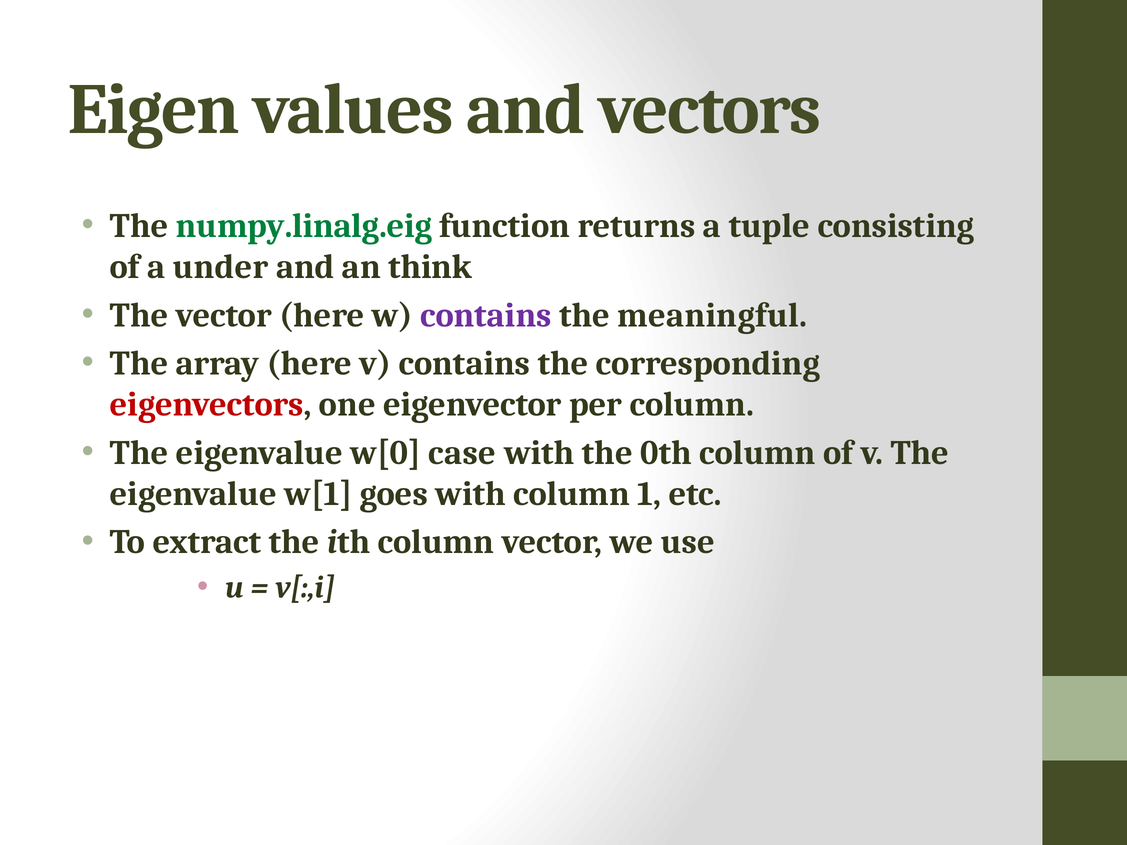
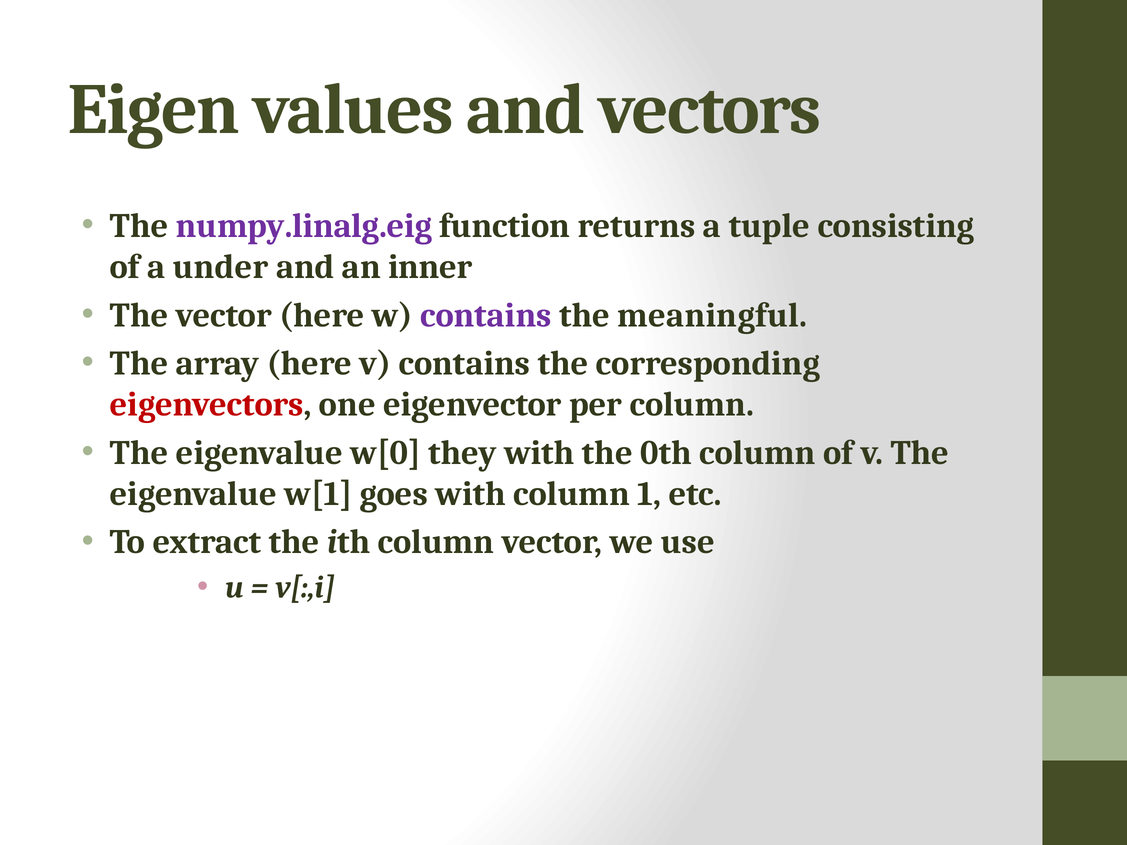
numpy.linalg.eig colour: green -> purple (304, 226)
think: think -> inner (430, 267)
case: case -> they (462, 453)
